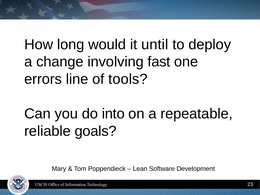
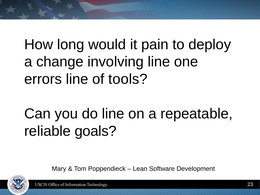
until: until -> pain (155, 44)
involving fast: fast -> line (159, 62)
do into: into -> line (113, 114)
